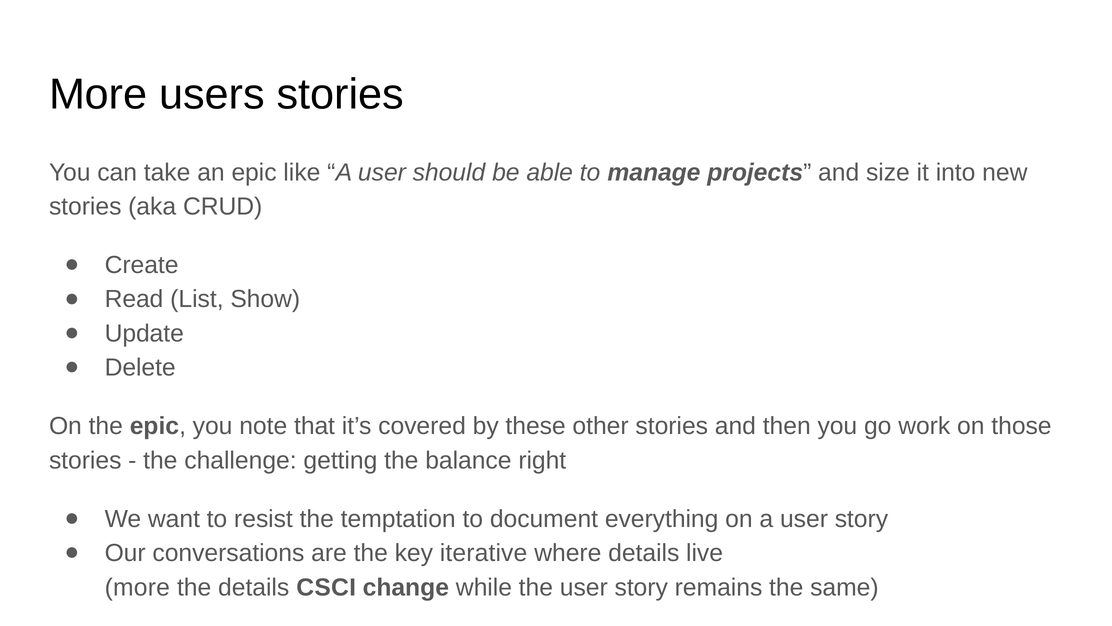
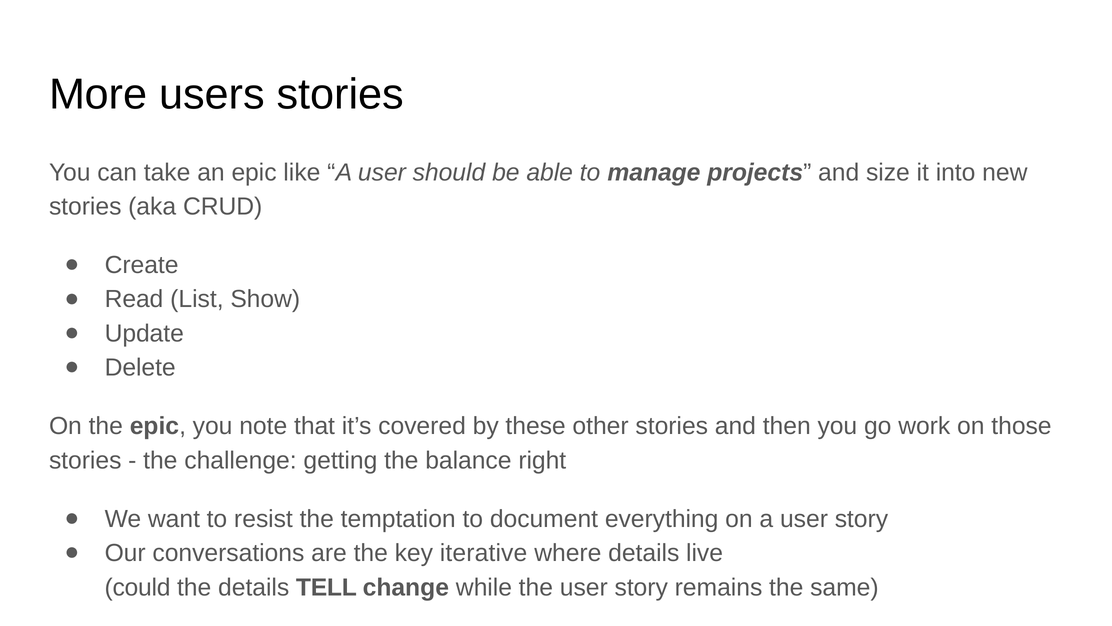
more: more -> could (138, 587)
CSCI: CSCI -> TELL (326, 587)
